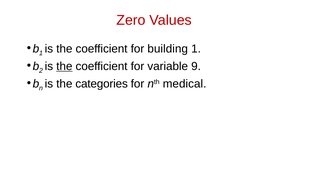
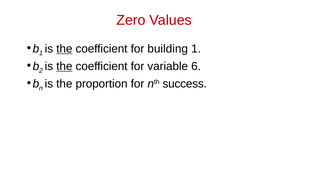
the underline: none -> present (64, 49)
9: 9 -> 6 (196, 66)
categories: categories -> proportion (102, 84)
medical: medical -> success (185, 84)
